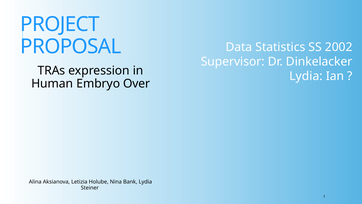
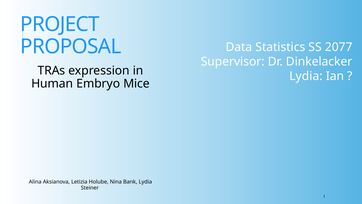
2002: 2002 -> 2077 (339, 47)
Over: Over -> Mice (137, 84)
